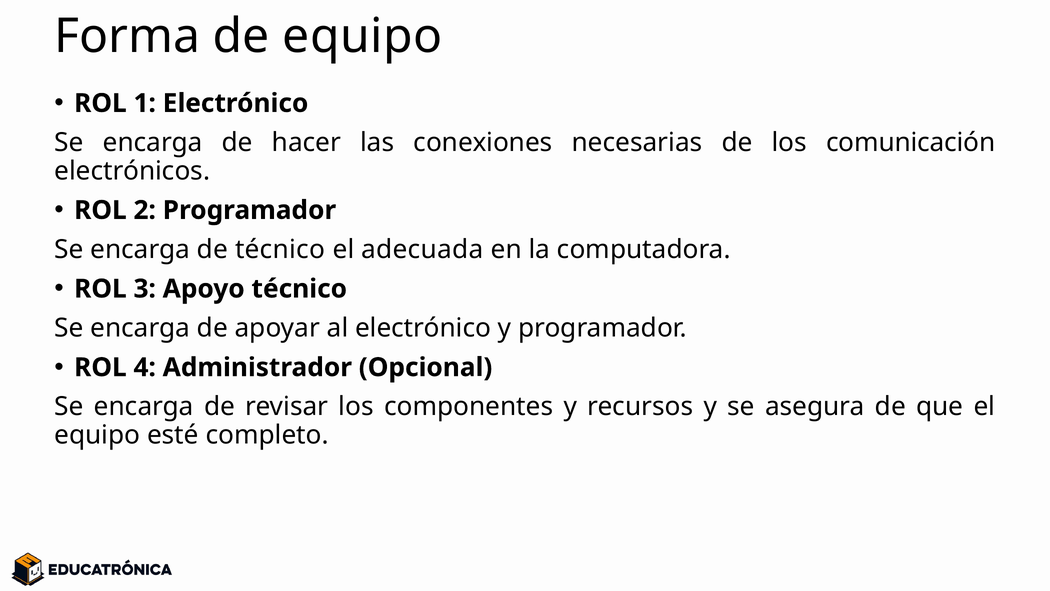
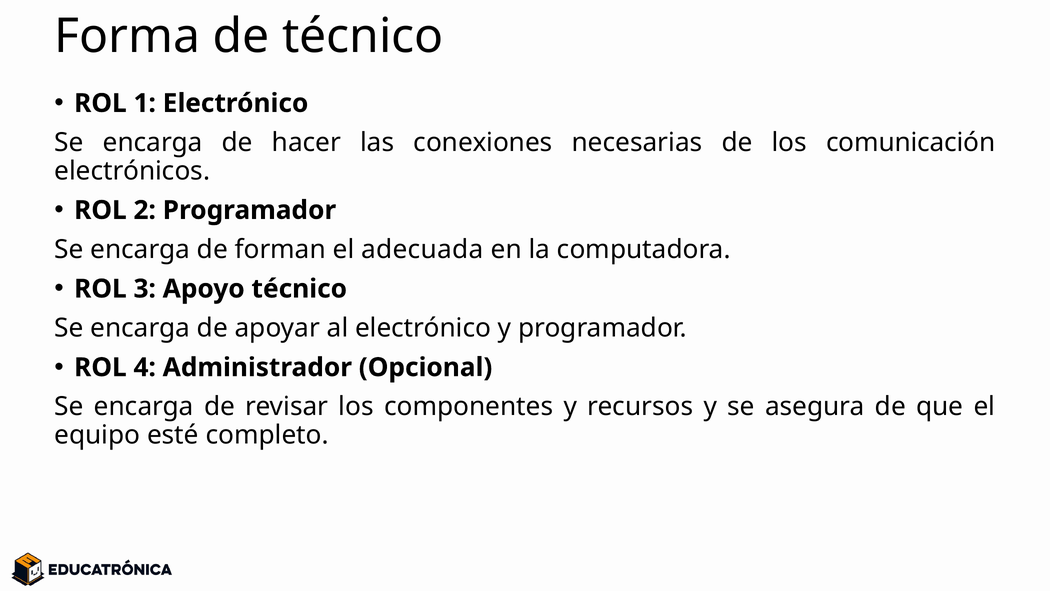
de equipo: equipo -> técnico (363, 36)
de técnico: técnico -> forman (280, 249)
